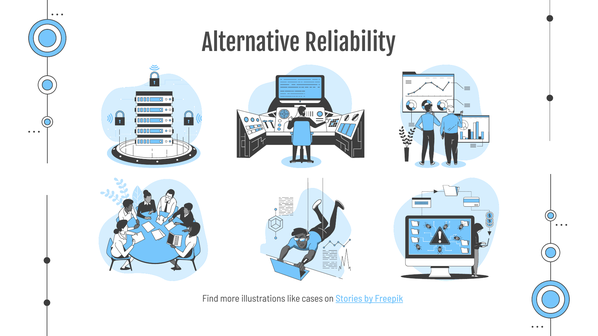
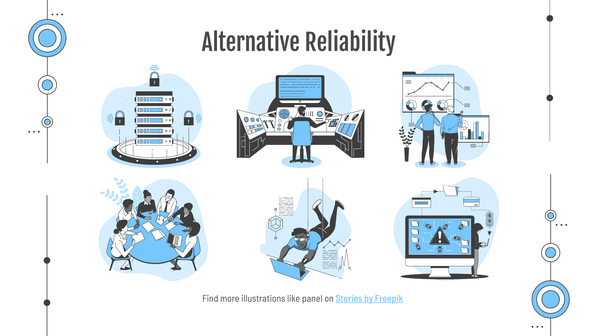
cases: cases -> panel (312, 299)
